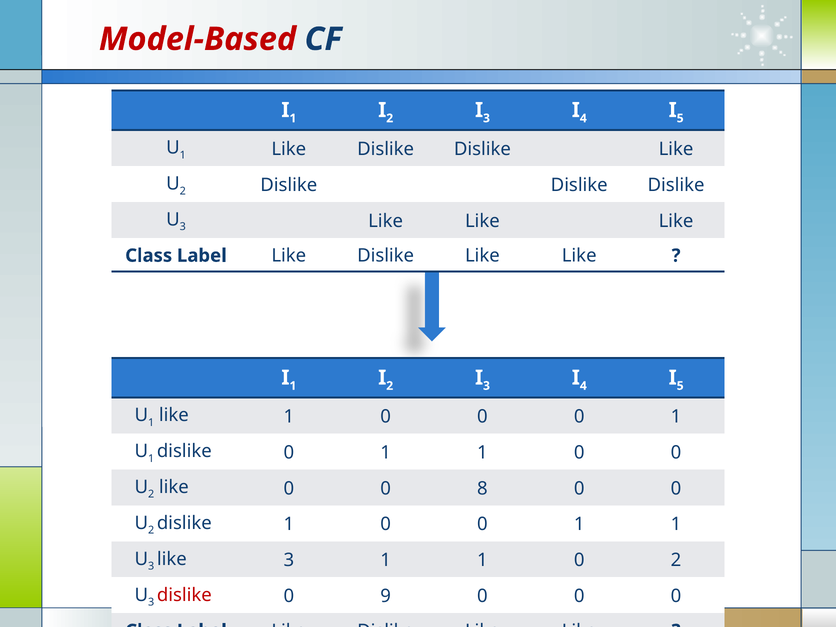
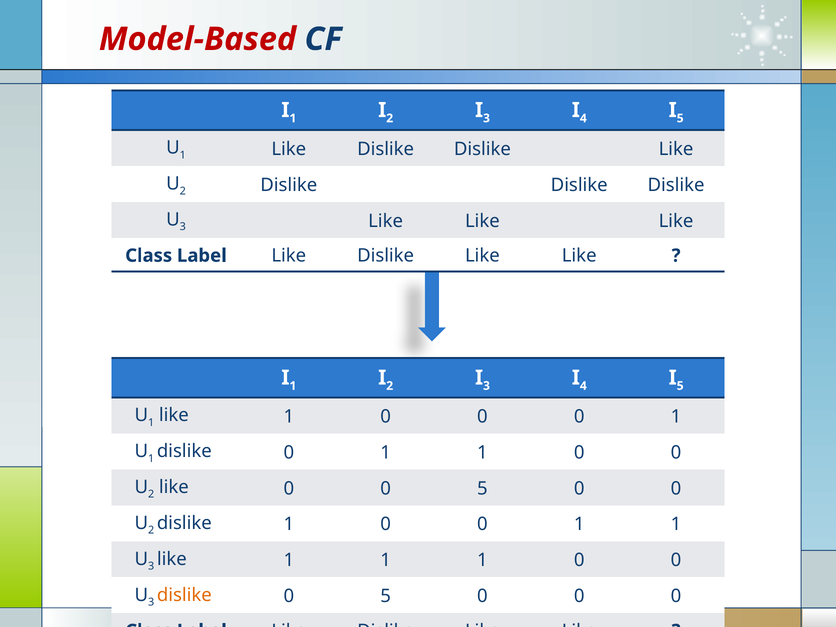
0 0 8: 8 -> 5 (482, 488)
3: 3 -> 1 (289, 560)
2: 2 -> 0 (676, 560)
dislike colour: red -> orange (184, 595)
9: 9 -> 5 (386, 596)
